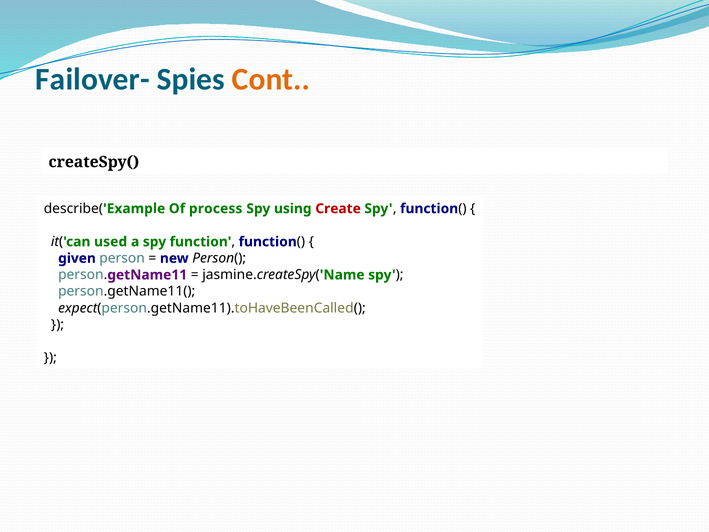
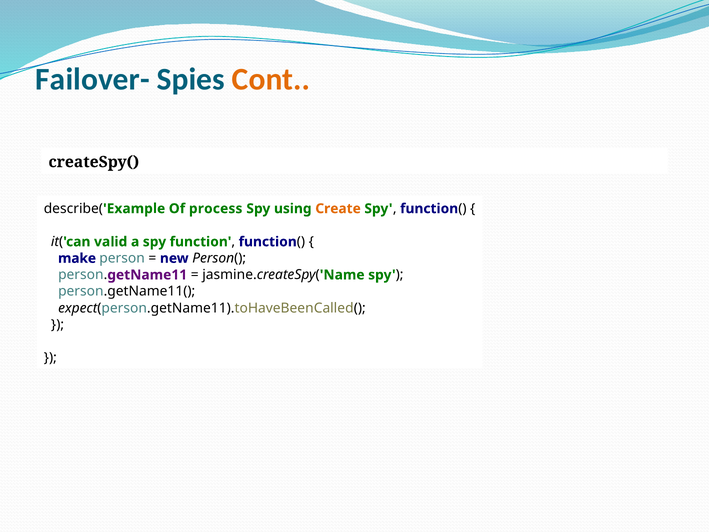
Create colour: red -> orange (338, 209)
used: used -> valid (111, 242)
given: given -> make (77, 258)
